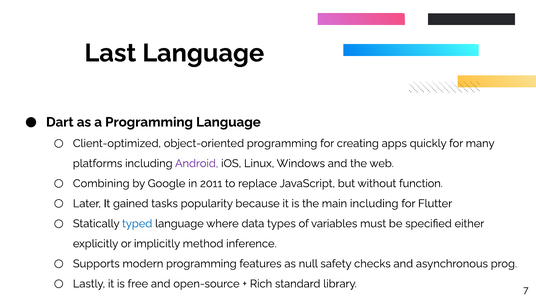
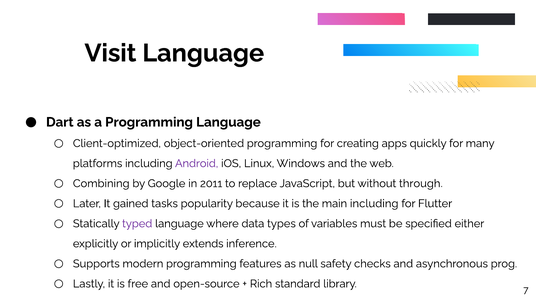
Last: Last -> Visit (110, 53)
function: function -> through (421, 184)
typed colour: blue -> purple (137, 224)
method: method -> extends (203, 244)
